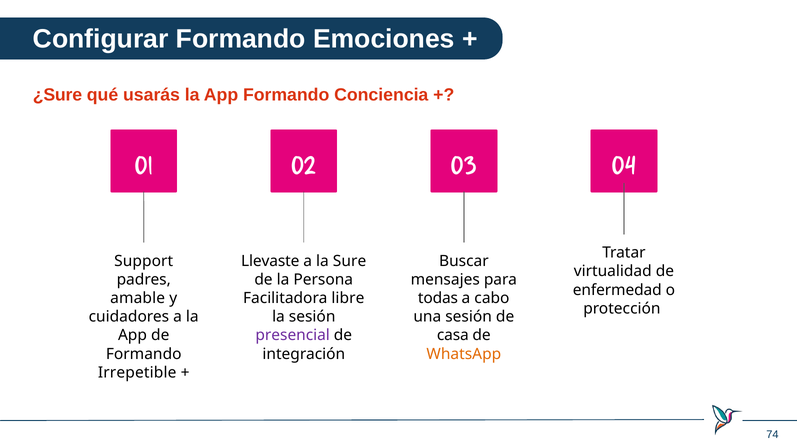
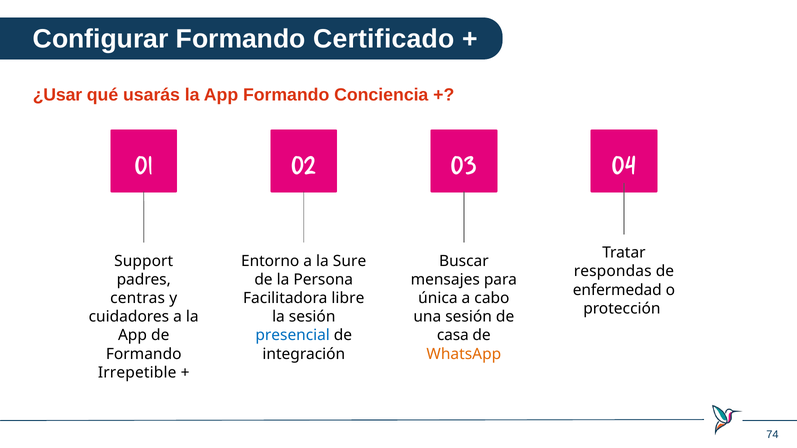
Emociones: Emociones -> Certificado (384, 39)
¿Sure: ¿Sure -> ¿Usar (57, 95)
Llevaste: Llevaste -> Entorno (270, 261)
virtualidad: virtualidad -> respondas (613, 272)
amable: amable -> centras (138, 298)
todas: todas -> única (438, 298)
presencial colour: purple -> blue (293, 336)
